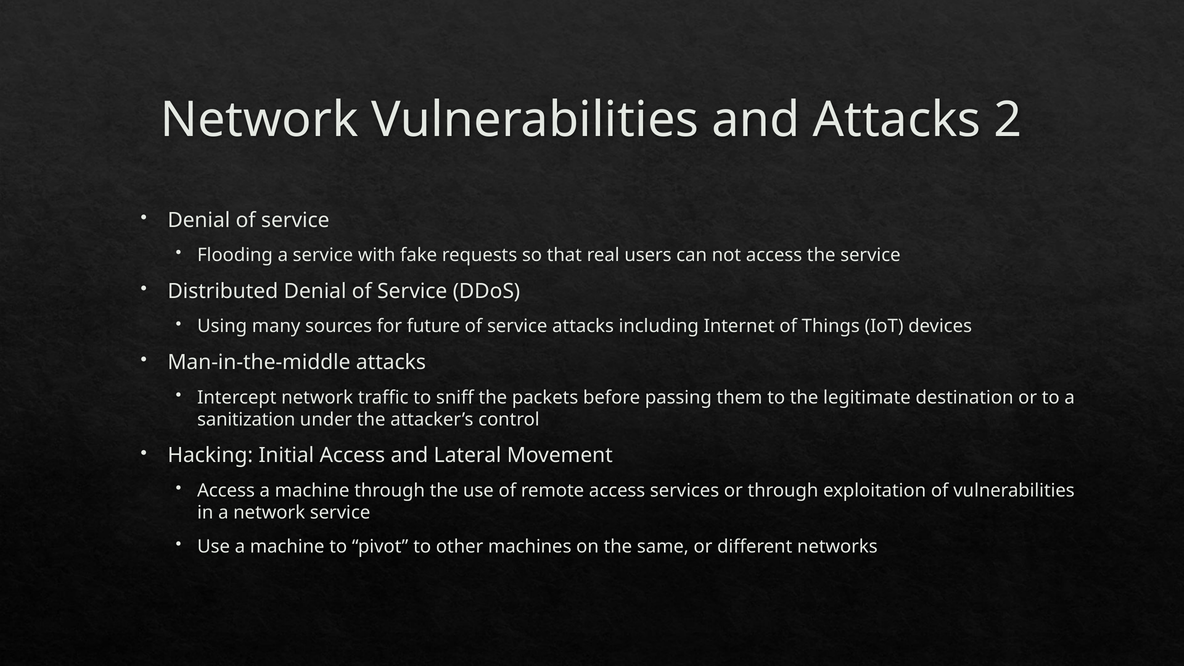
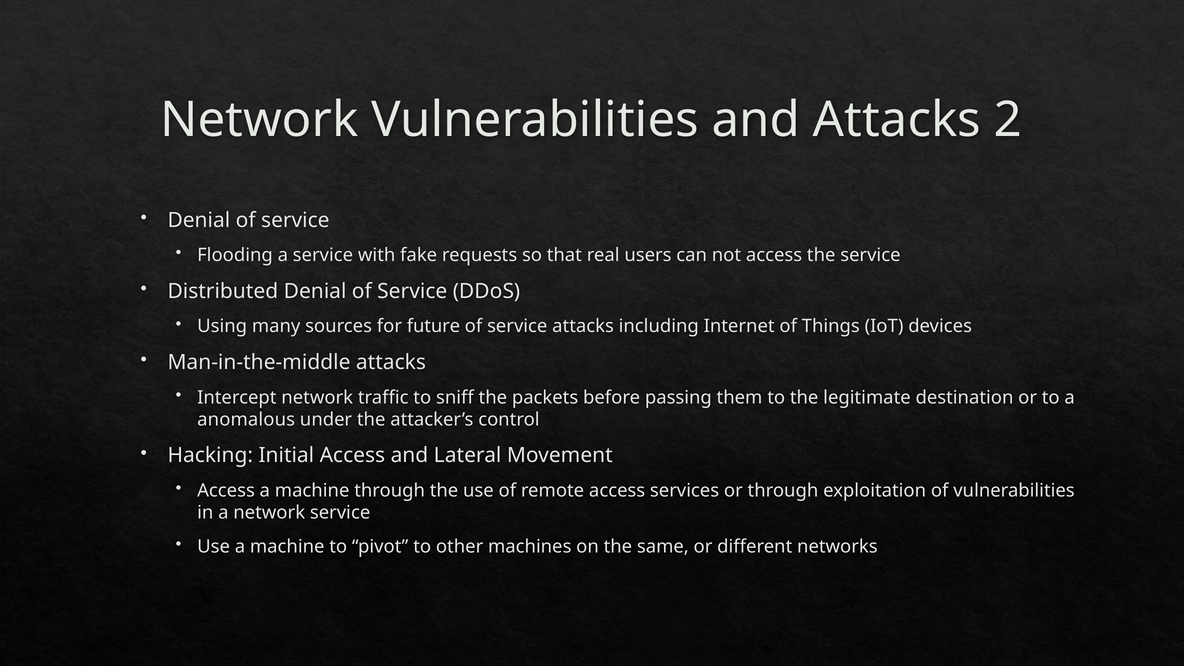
sanitization: sanitization -> anomalous (246, 420)
